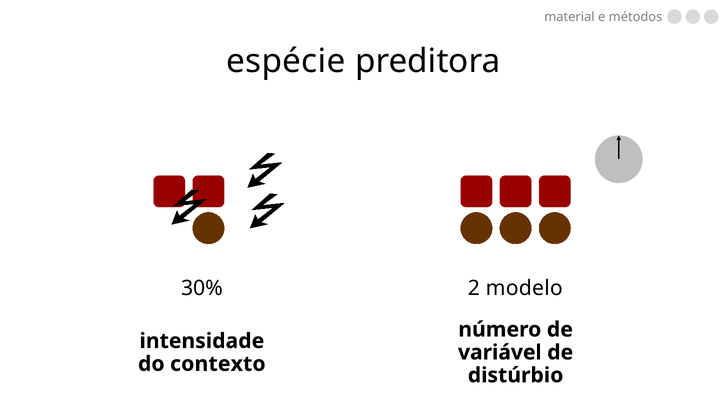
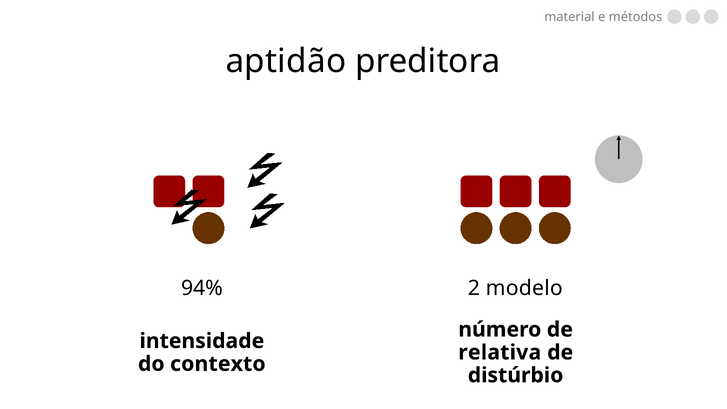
espécie: espécie -> aptidão (286, 61)
30%: 30% -> 94% (202, 288)
variável: variável -> relativa (500, 352)
